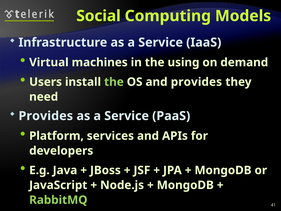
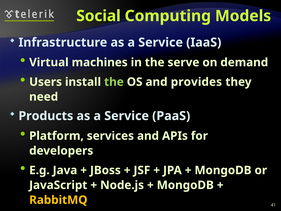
using: using -> serve (183, 62)
Provides: Provides -> Products (46, 116)
RabbitMQ colour: light green -> yellow (58, 200)
